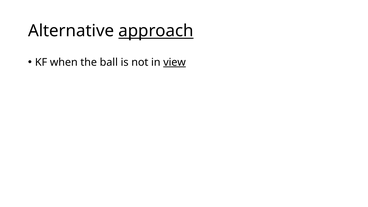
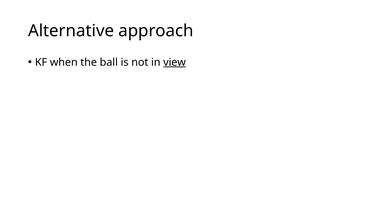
approach underline: present -> none (156, 31)
